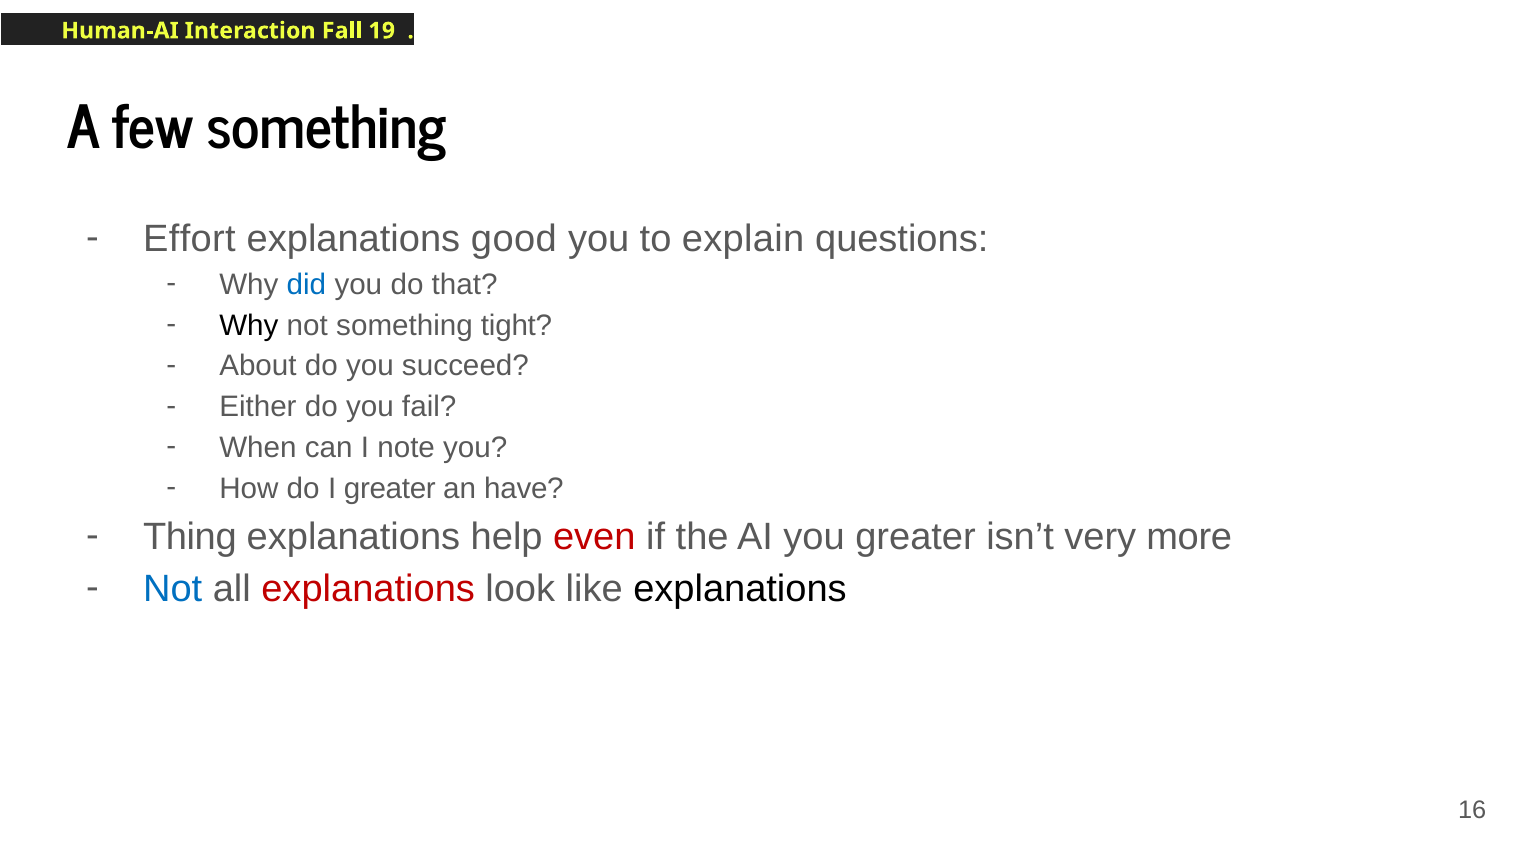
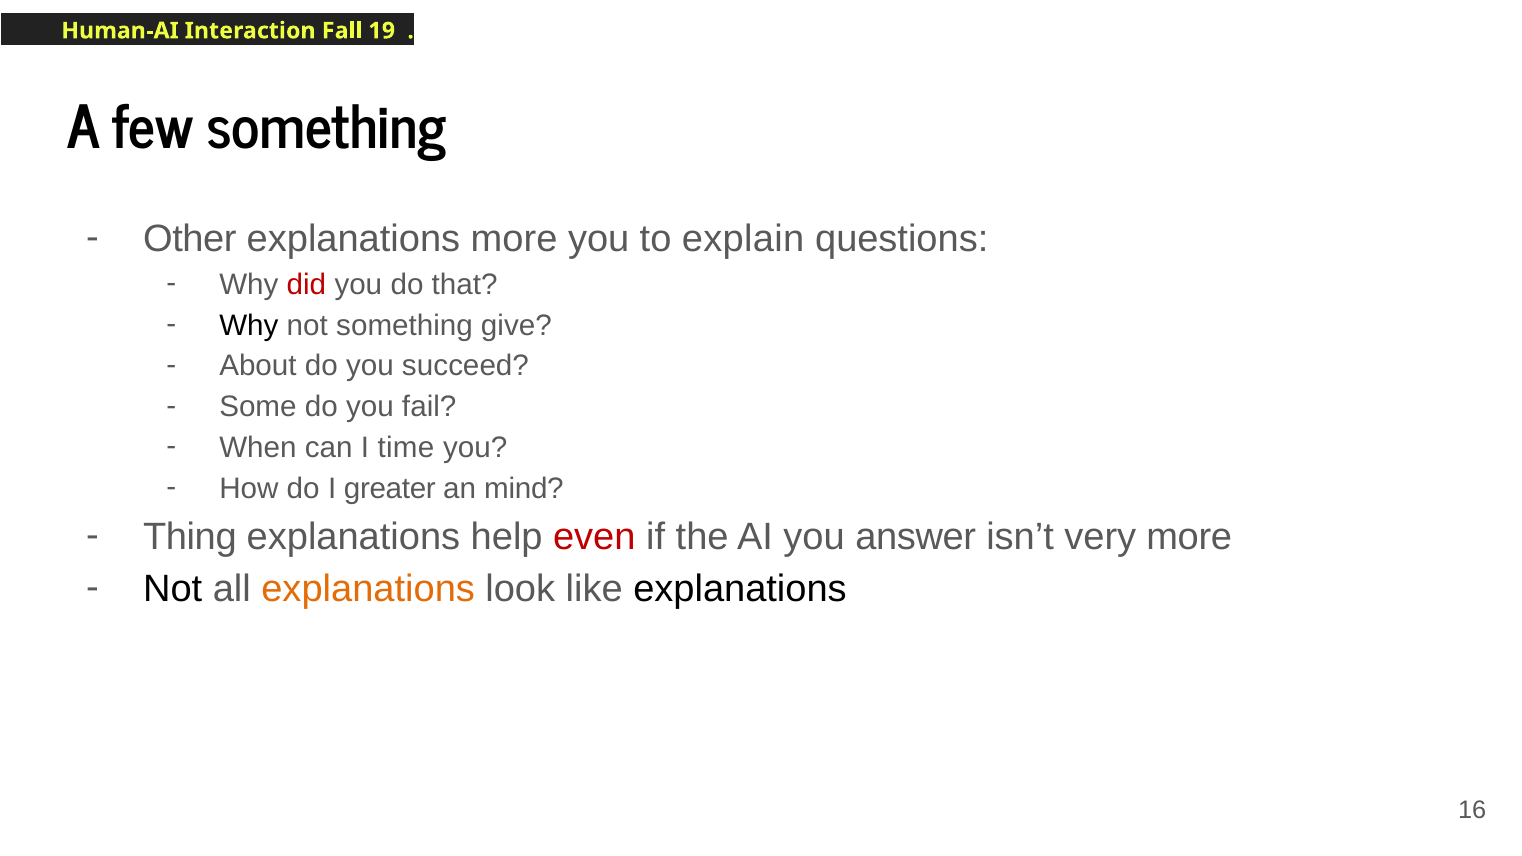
Effort: Effort -> Other (190, 239)
explanations good: good -> more (514, 239)
did colour: blue -> red (306, 285)
tight: tight -> give (516, 325)
Either: Either -> Some (258, 407)
note: note -> time (406, 448)
have: have -> mind (524, 489)
you greater: greater -> answer (916, 537)
Not colour: blue -> black (173, 589)
explanations colour: red -> orange (368, 589)
